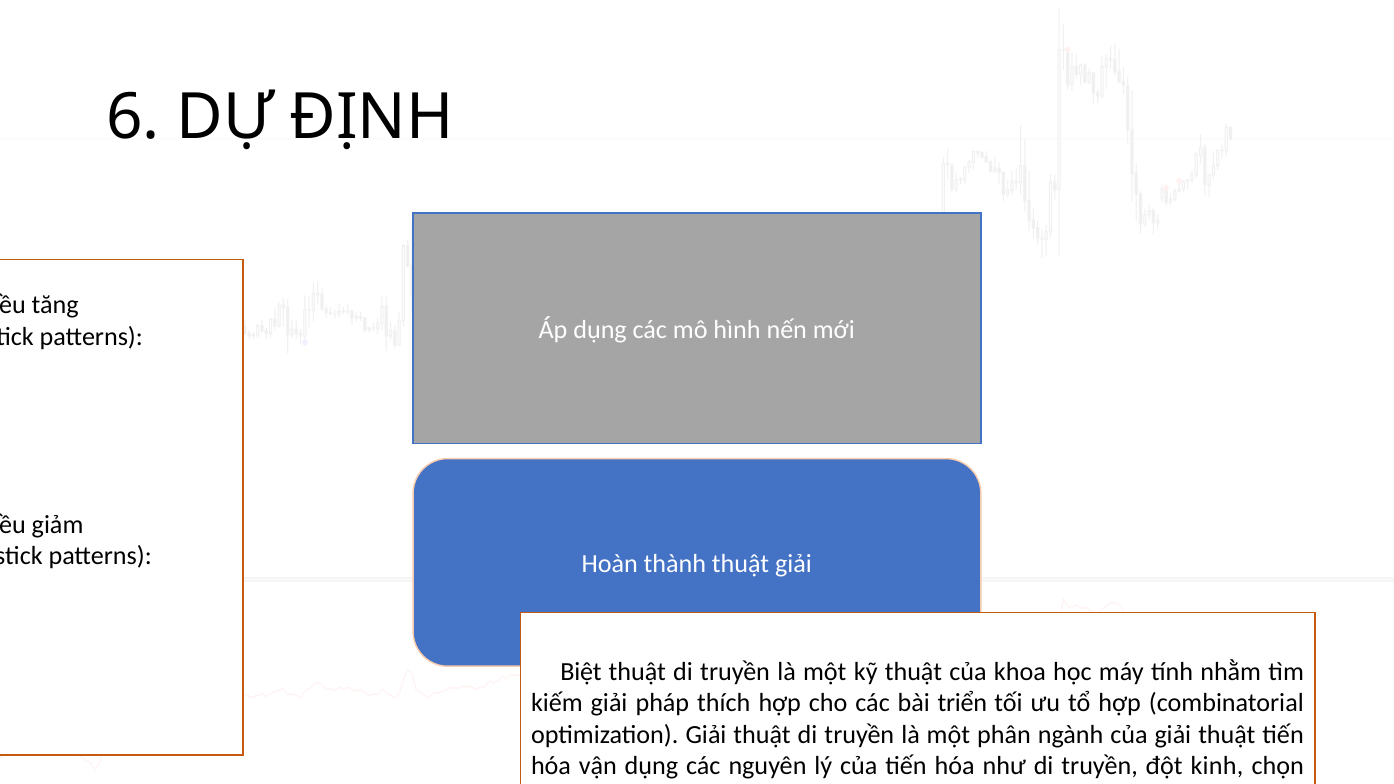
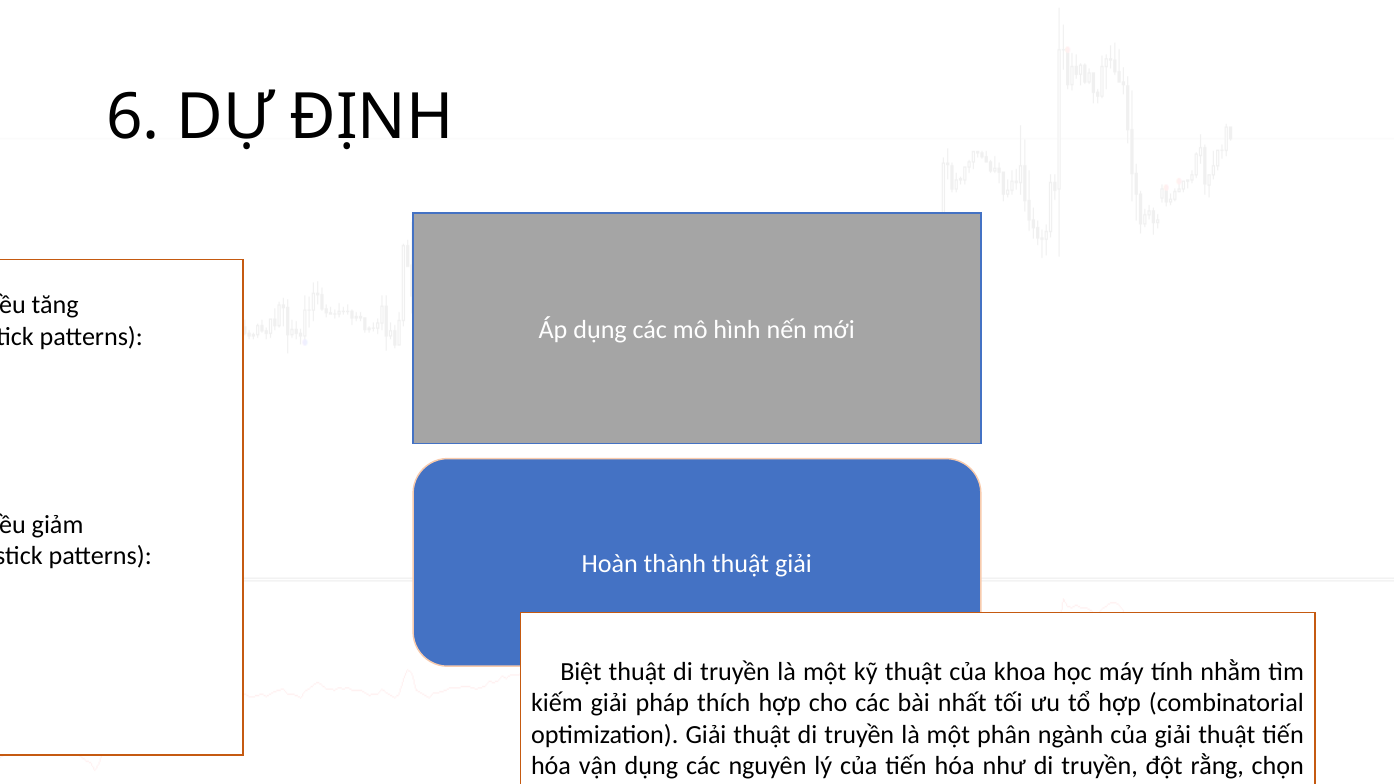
triển: triển -> nhất (962, 703)
kinh: kinh -> rằng (1217, 766)
